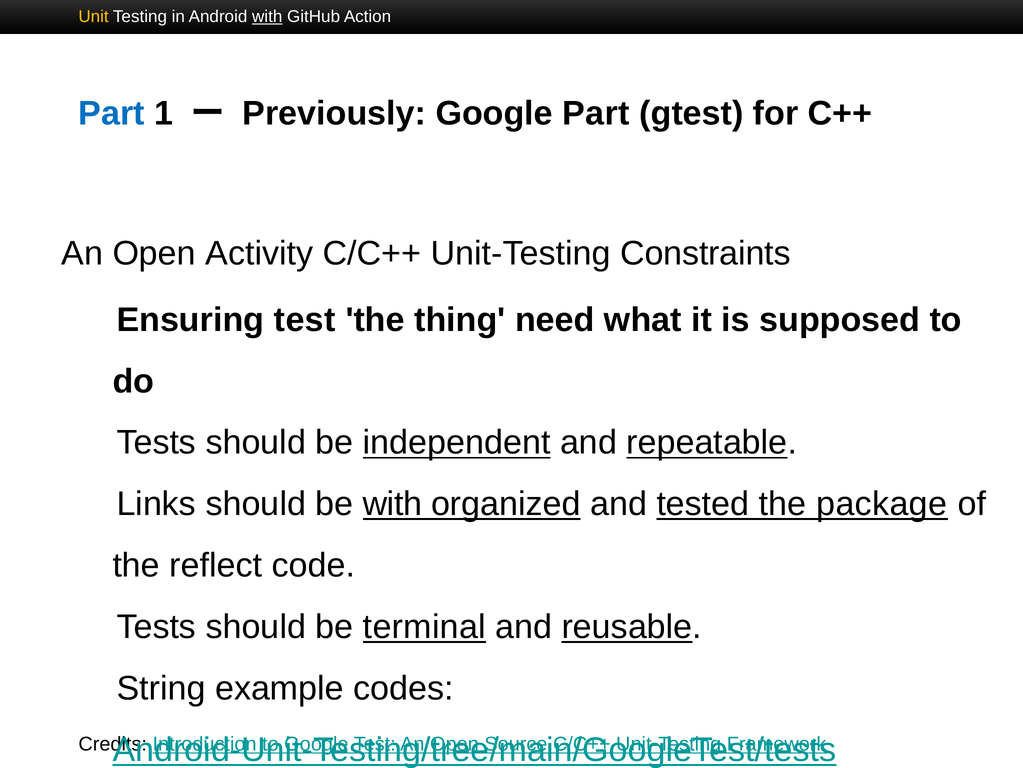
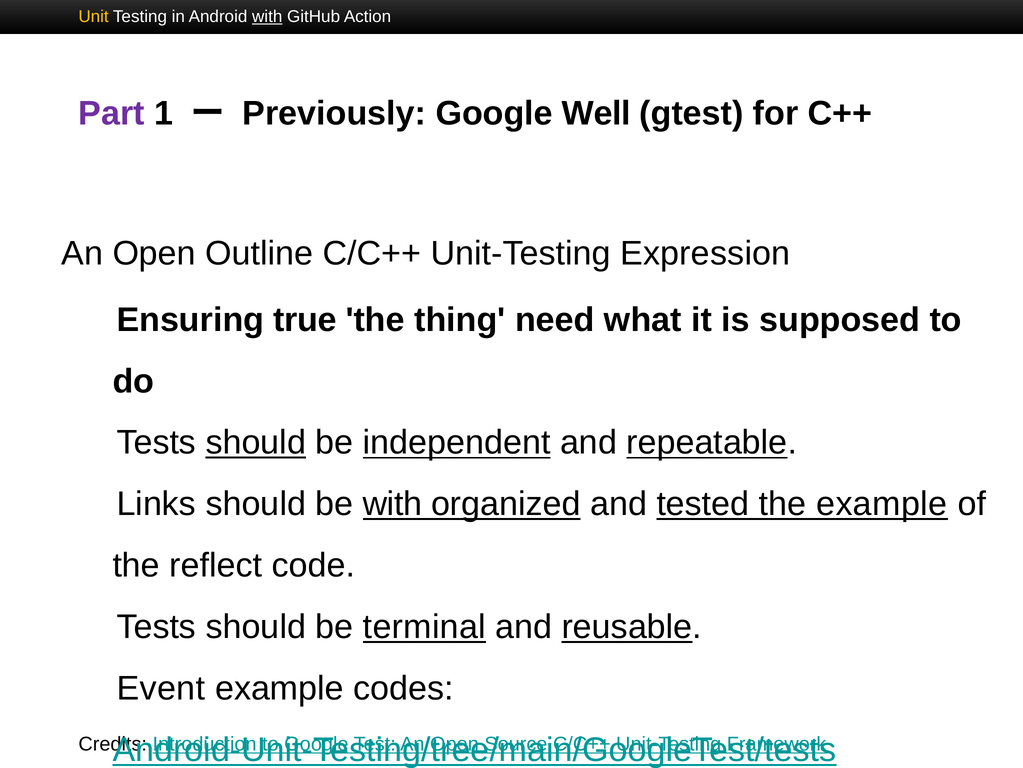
Part colour: blue -> purple (112, 113)
Google Part: Part -> Well (596, 113)
Activity: Activity -> Outline (259, 253)
Constraints: Constraints -> Expression (705, 253)
Ensuring test: test -> true (305, 320)
should underline: none -> present (256, 442)
the package: package -> example (882, 504)
String: String -> Event (161, 688)
